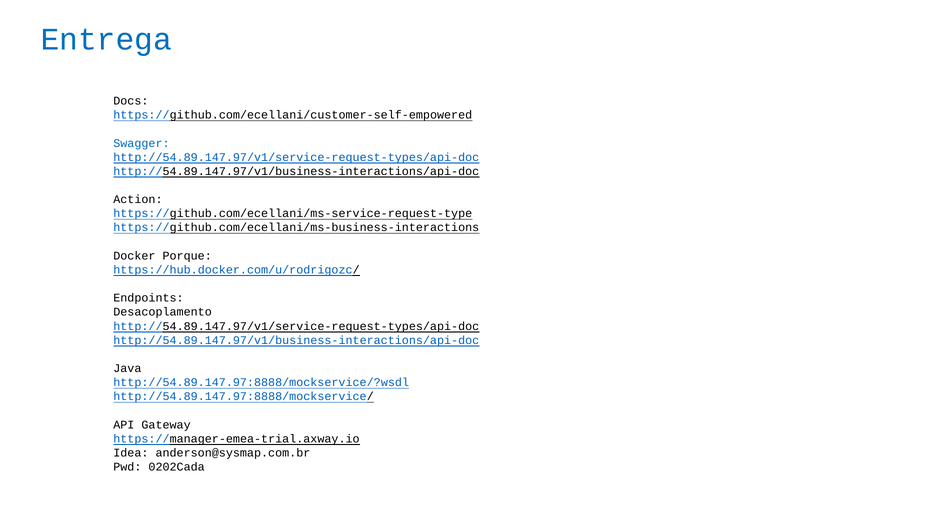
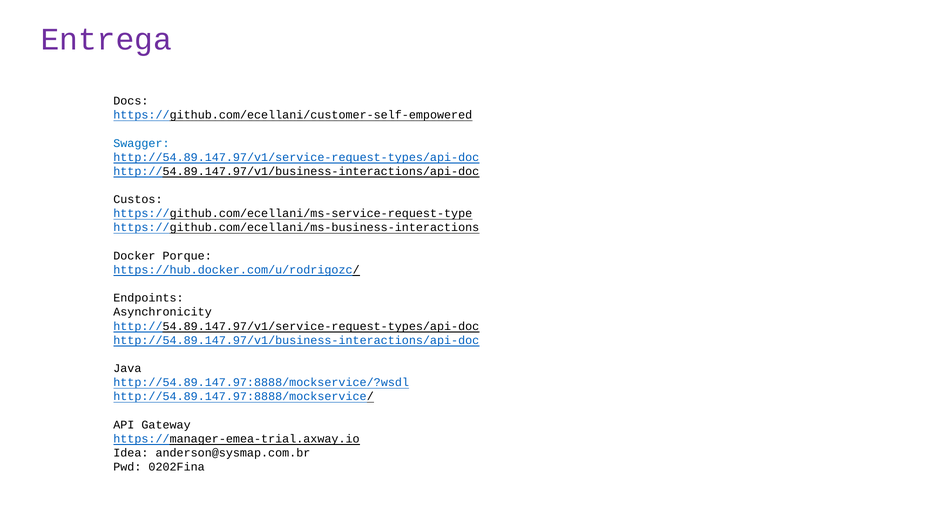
Entrega colour: blue -> purple (106, 39)
Action: Action -> Custos (138, 200)
Desacoplamento: Desacoplamento -> Asynchronicity (163, 312)
0202Cada: 0202Cada -> 0202Fina (177, 467)
